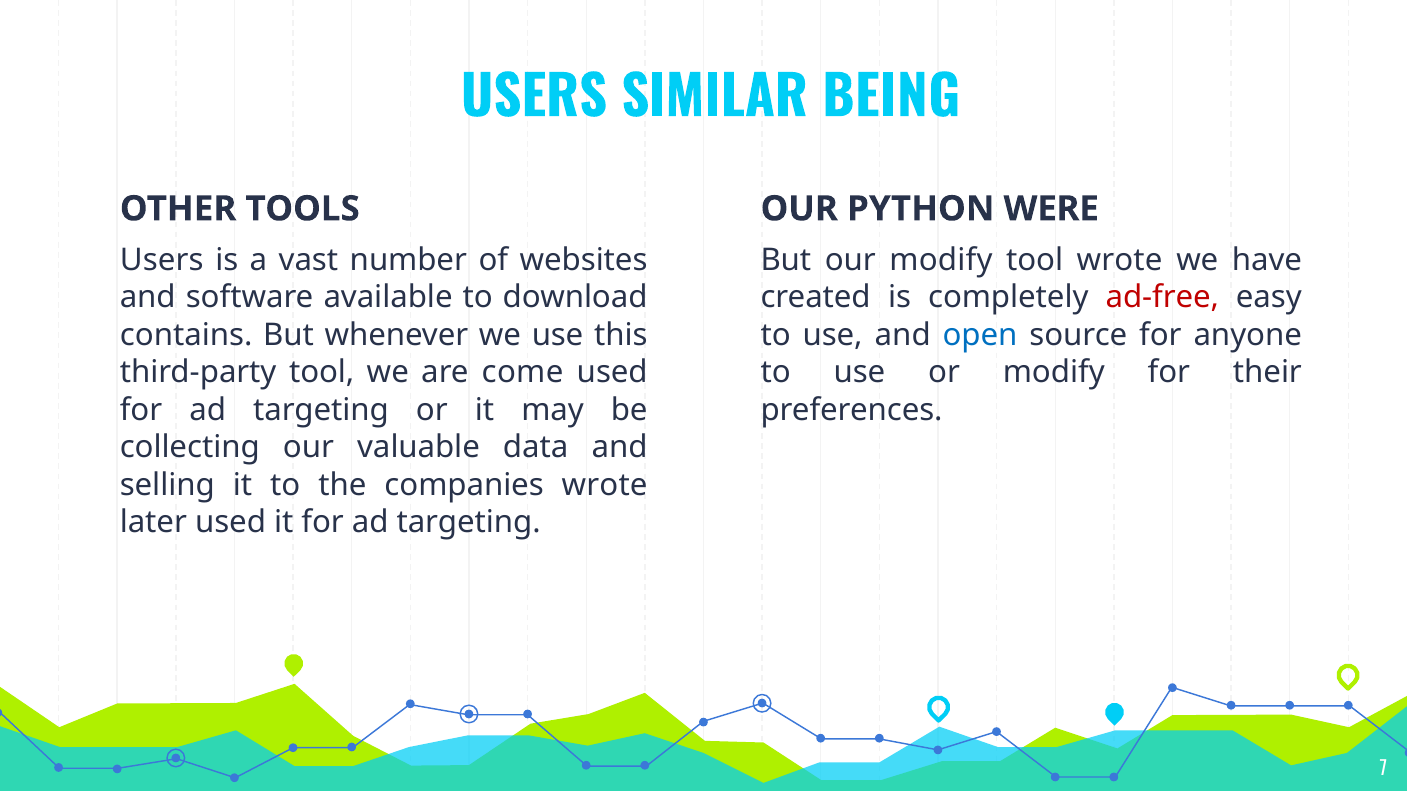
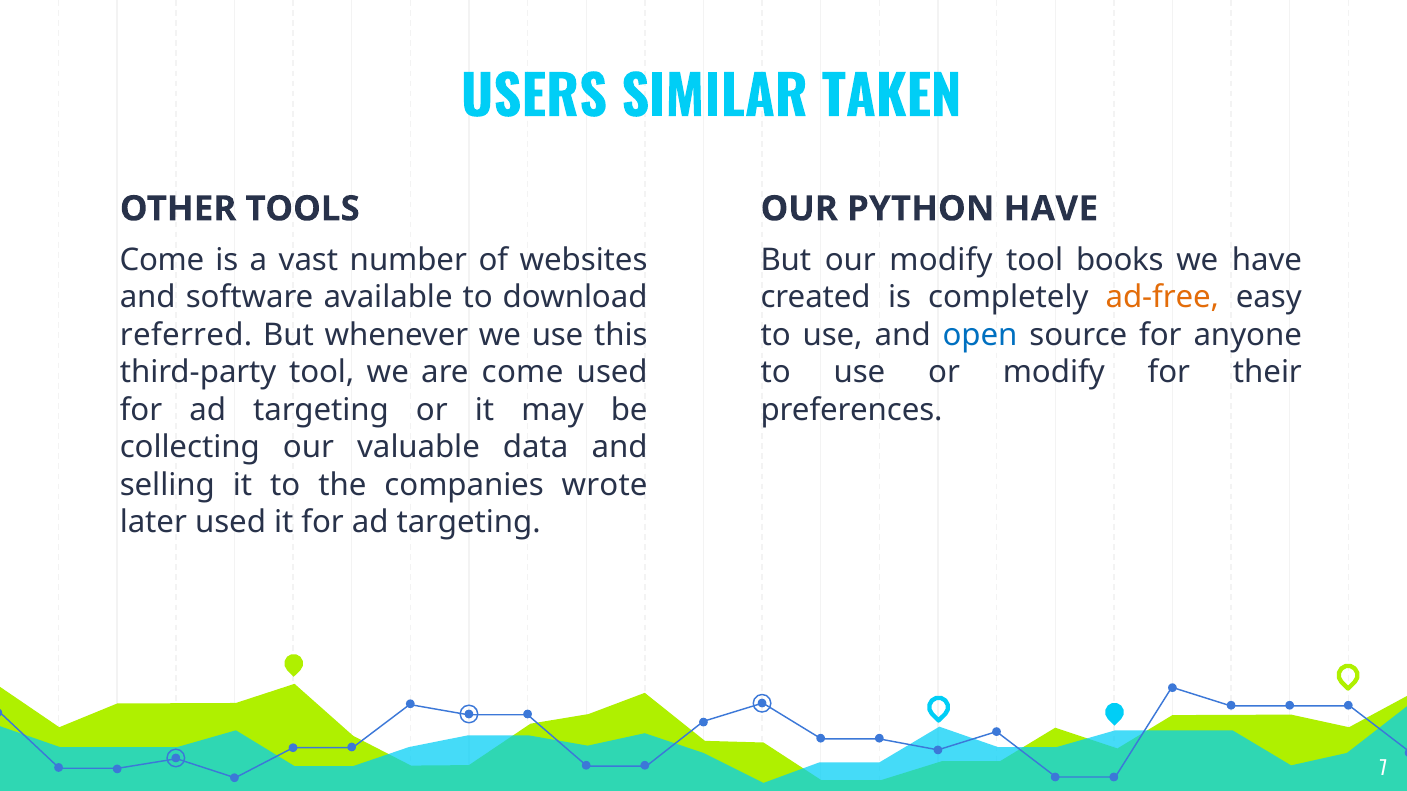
BEING: BEING -> TAKEN (892, 98)
PYTHON WERE: WERE -> HAVE (1051, 209)
Users: Users -> Come (162, 260)
tool wrote: wrote -> books (1120, 260)
ad-free colour: red -> orange (1162, 298)
contains: contains -> referred (186, 335)
